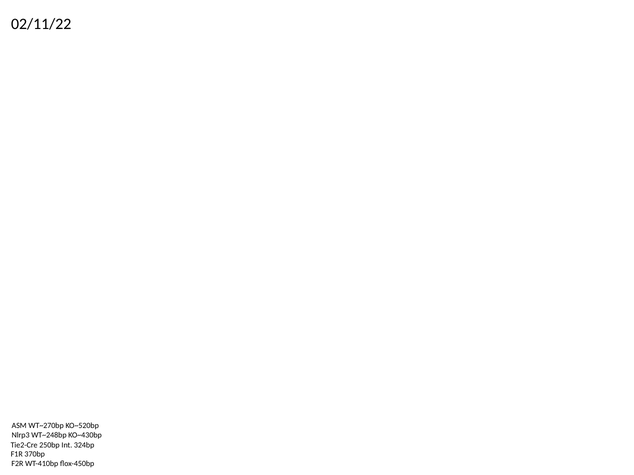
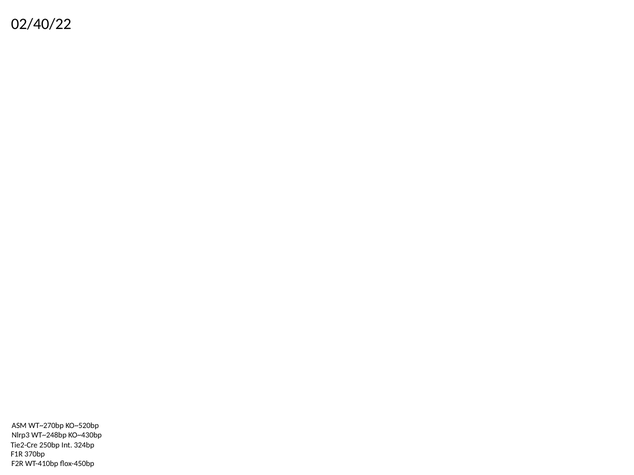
02/11/22: 02/11/22 -> 02/40/22 (41, 24)
